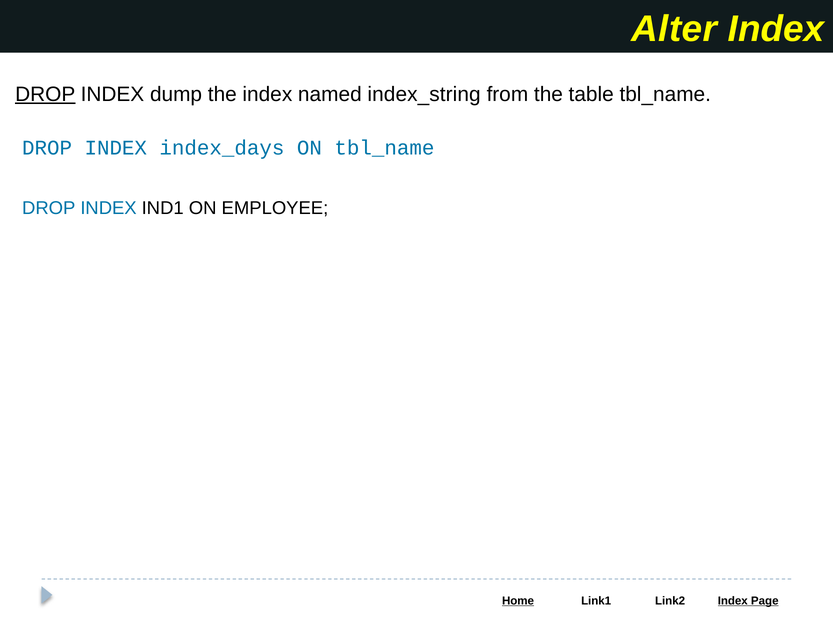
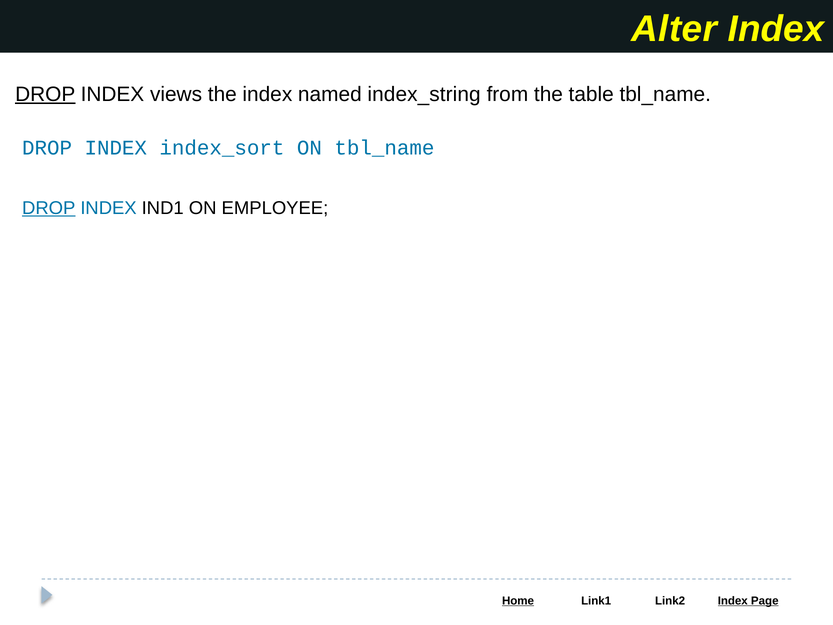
dump: dump -> views (176, 94)
index_days: index_days -> index_sort (222, 148)
DROP underline: none -> present (49, 208)
